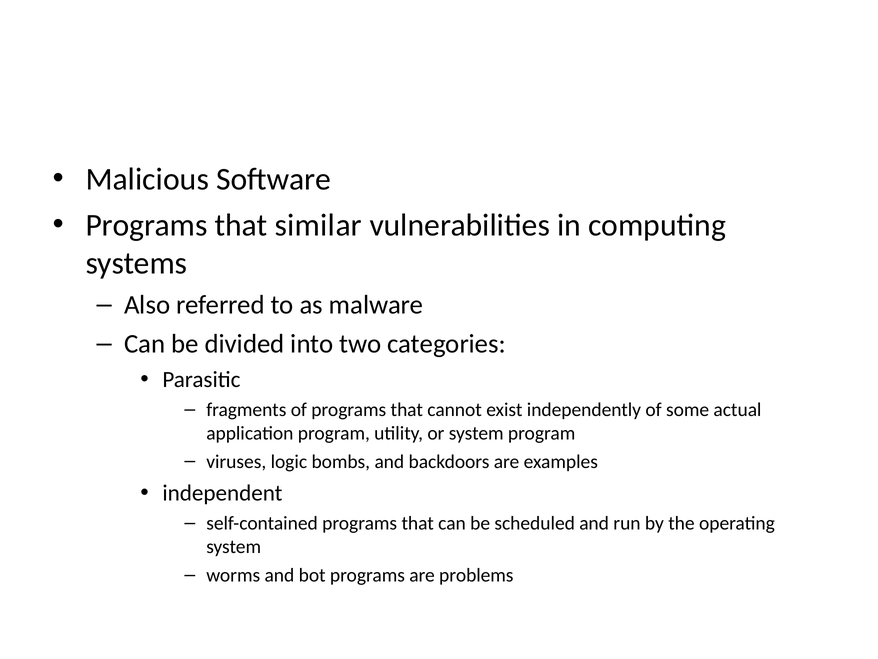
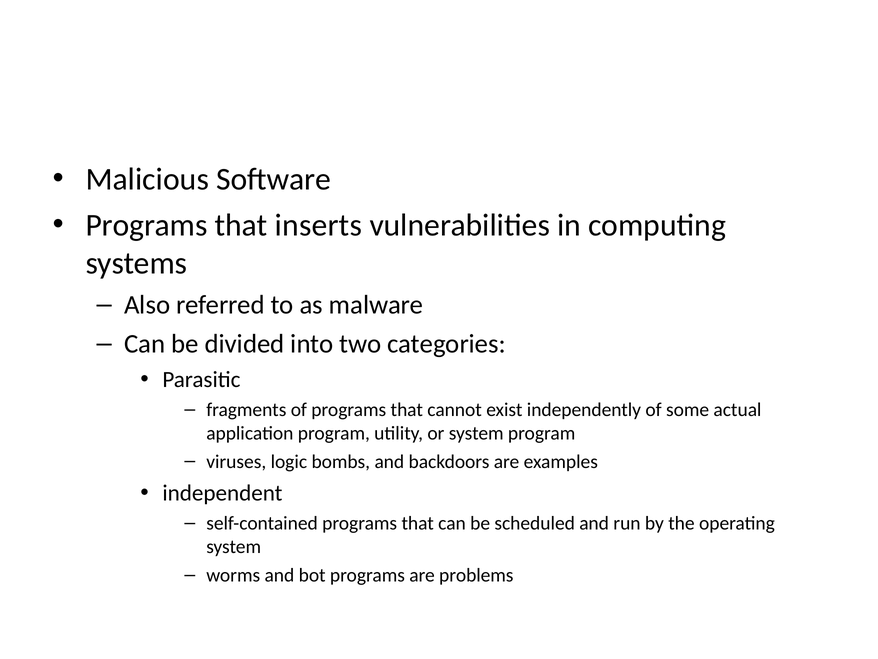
similar: similar -> inserts (318, 225)
